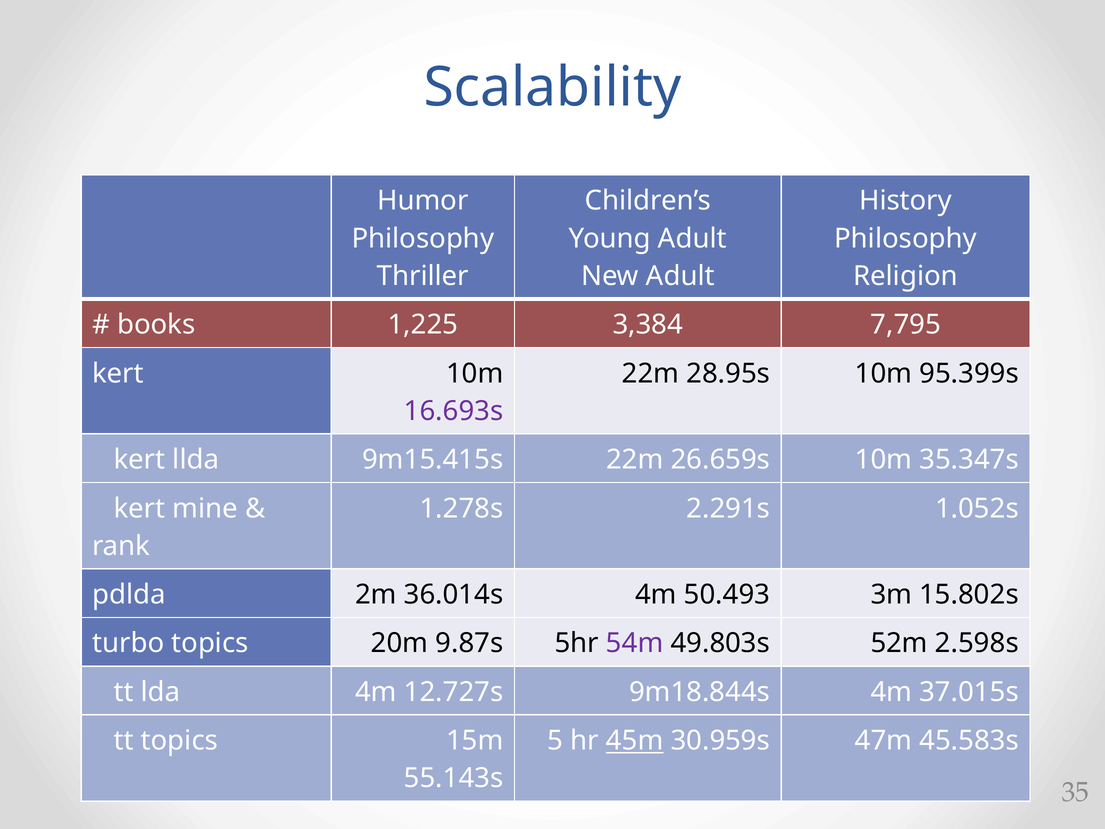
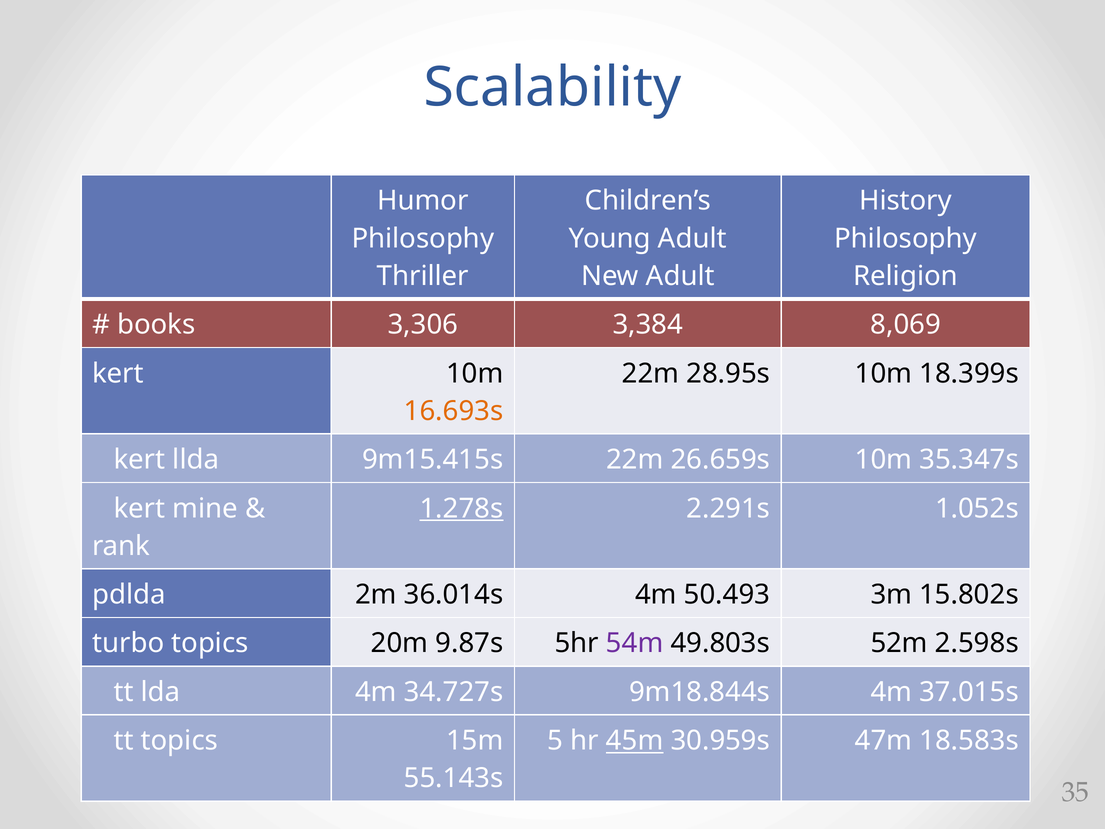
1,225: 1,225 -> 3,306 (423, 325)
7,795: 7,795 -> 8,069 (906, 325)
95.399s: 95.399s -> 18.399s (969, 373)
16.693s colour: purple -> orange (454, 411)
1.278s underline: none -> present (462, 508)
12.727s: 12.727s -> 34.727s (454, 692)
45.583s: 45.583s -> 18.583s (969, 741)
